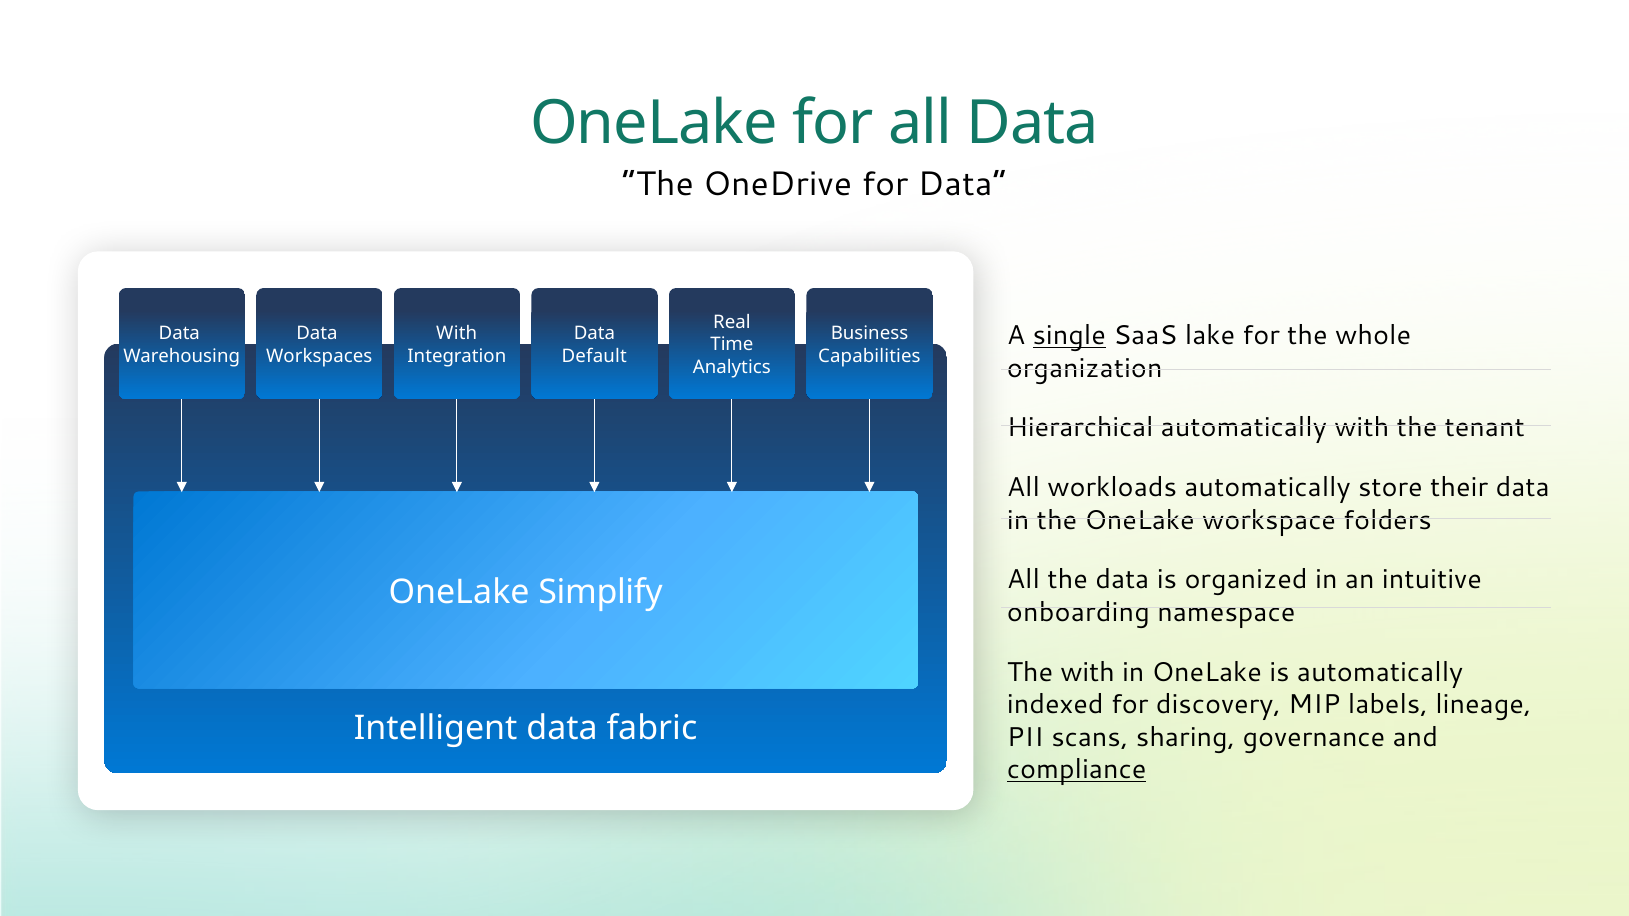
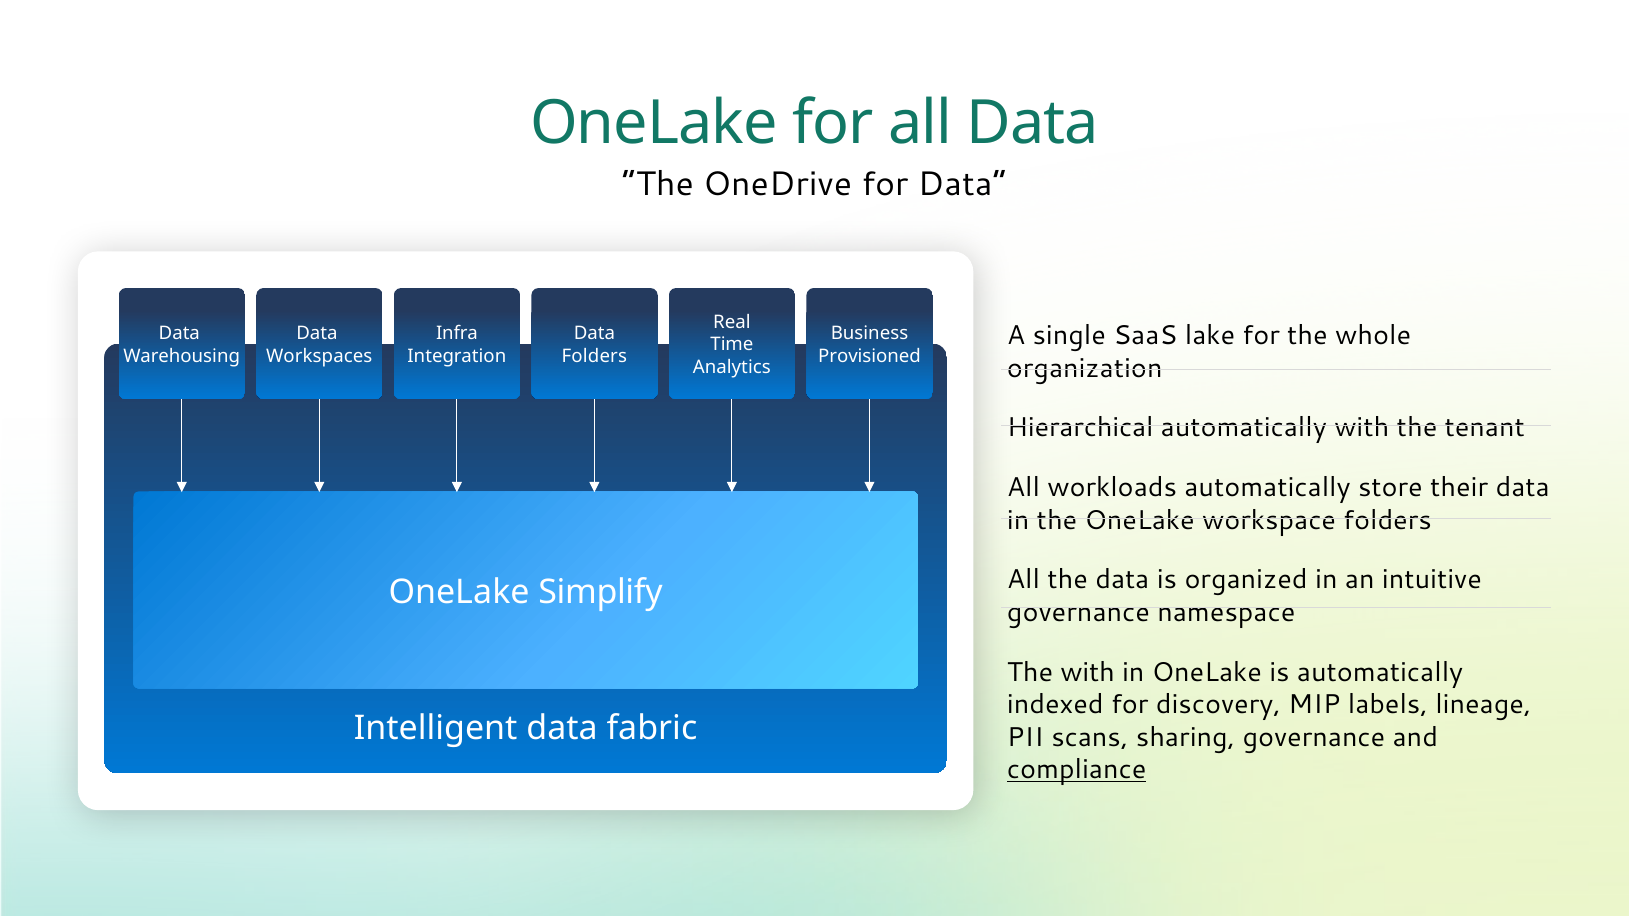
single underline: present -> none (1069, 336)
With: With -> Infra (457, 334)
Default: Default -> Folders (594, 356)
Capabilities: Capabilities -> Provisioned (869, 356)
onboarding: onboarding -> governance (1079, 613)
